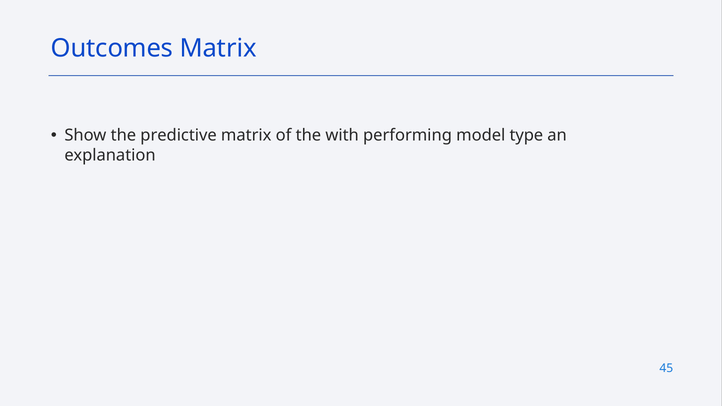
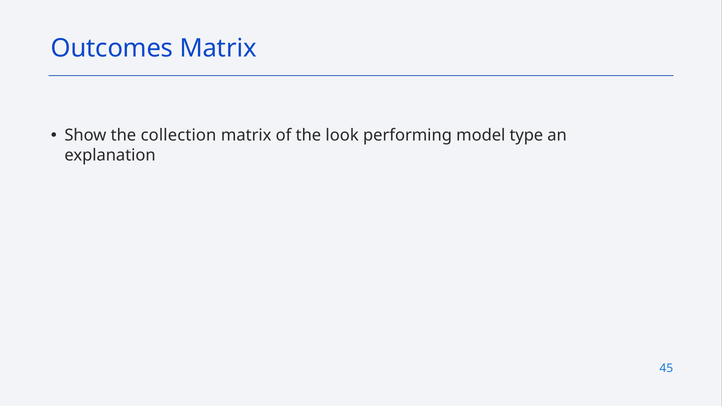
predictive: predictive -> collection (178, 136)
with: with -> look (342, 136)
